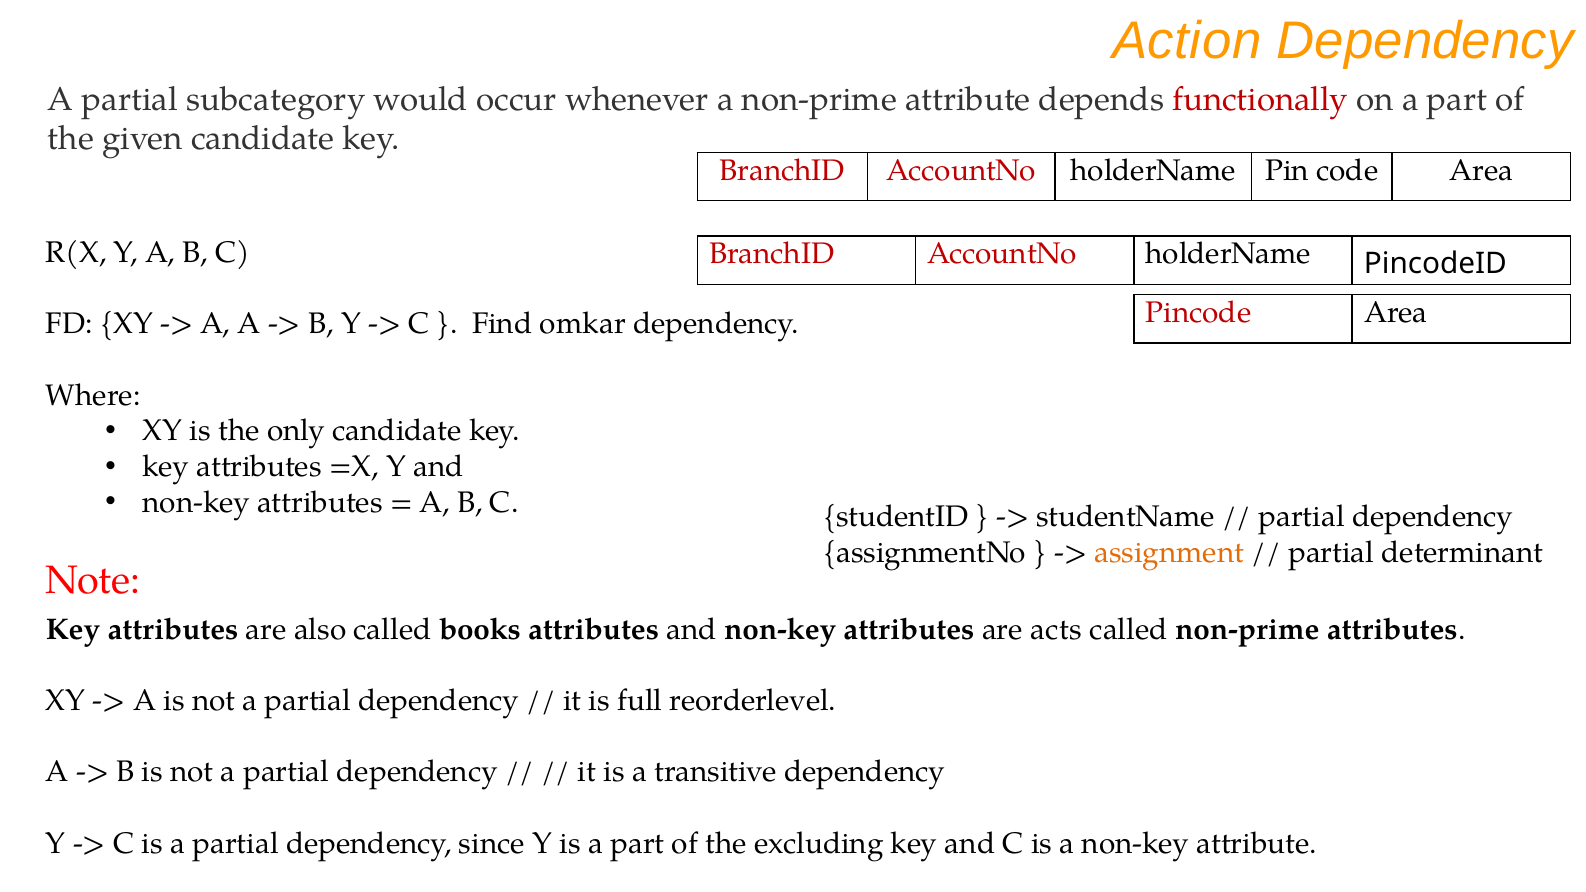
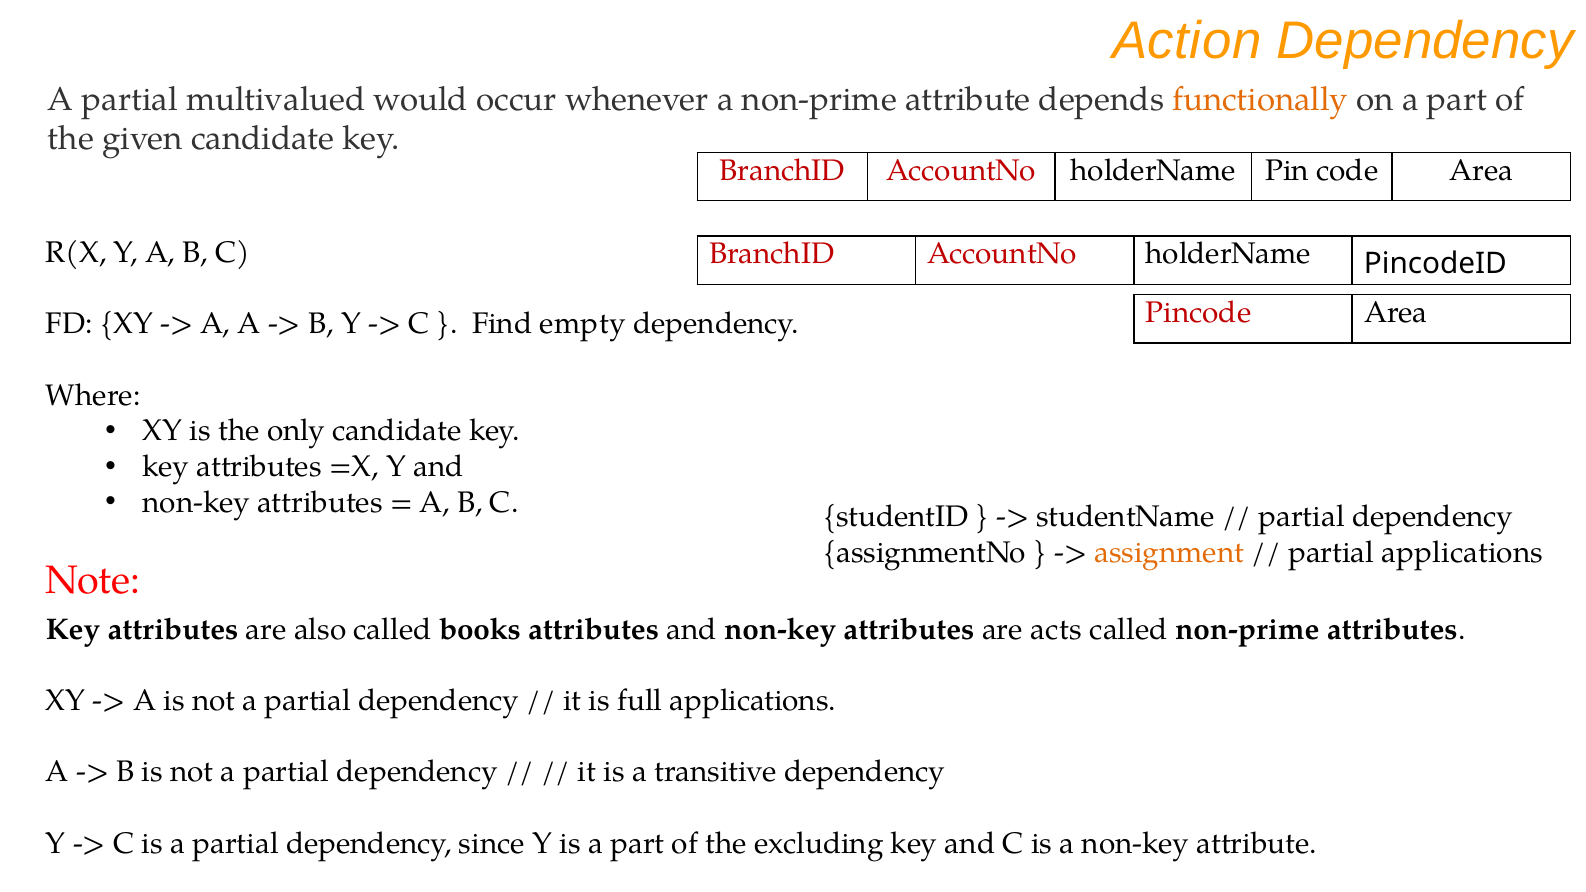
subcategory: subcategory -> multivalued (276, 99)
functionally colour: red -> orange (1260, 99)
omkar: omkar -> empty (583, 324)
partial determinant: determinant -> applications (1462, 552)
full reorderlevel: reorderlevel -> applications (753, 701)
